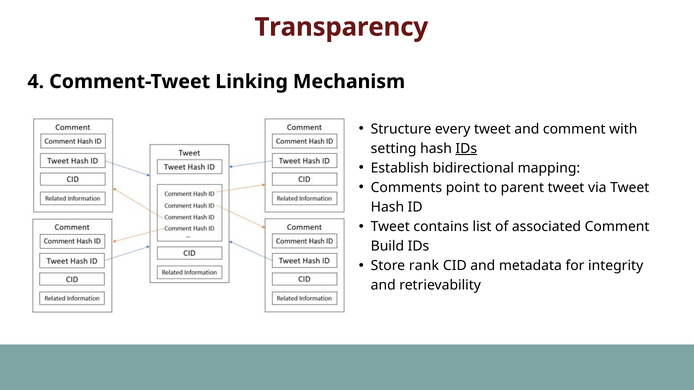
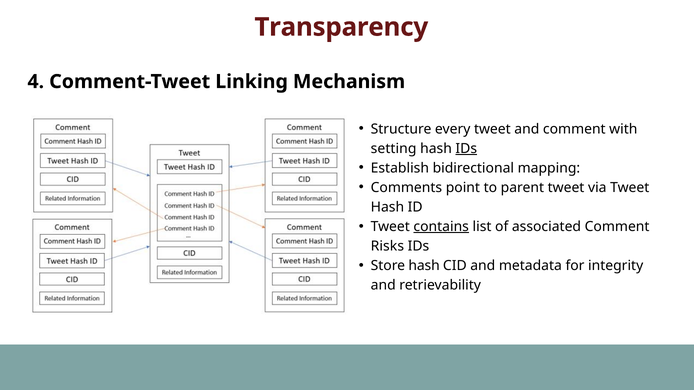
contains underline: none -> present (441, 227)
Build: Build -> Risks (387, 246)
Store rank: rank -> hash (424, 266)
